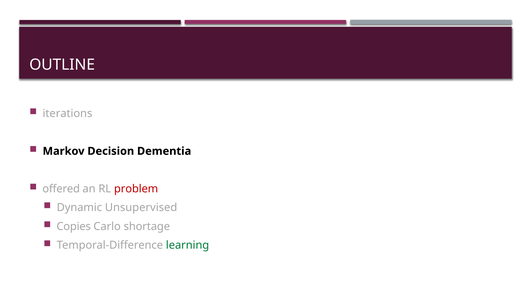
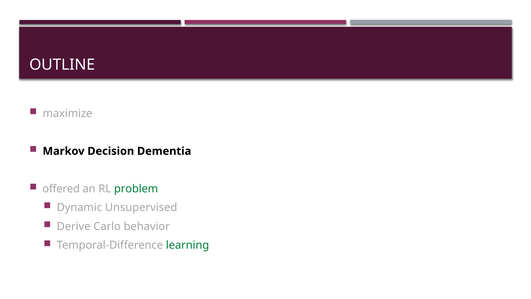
iterations: iterations -> maximize (67, 113)
problem colour: red -> green (136, 189)
Copies: Copies -> Derive (74, 226)
shortage: shortage -> behavior (147, 226)
